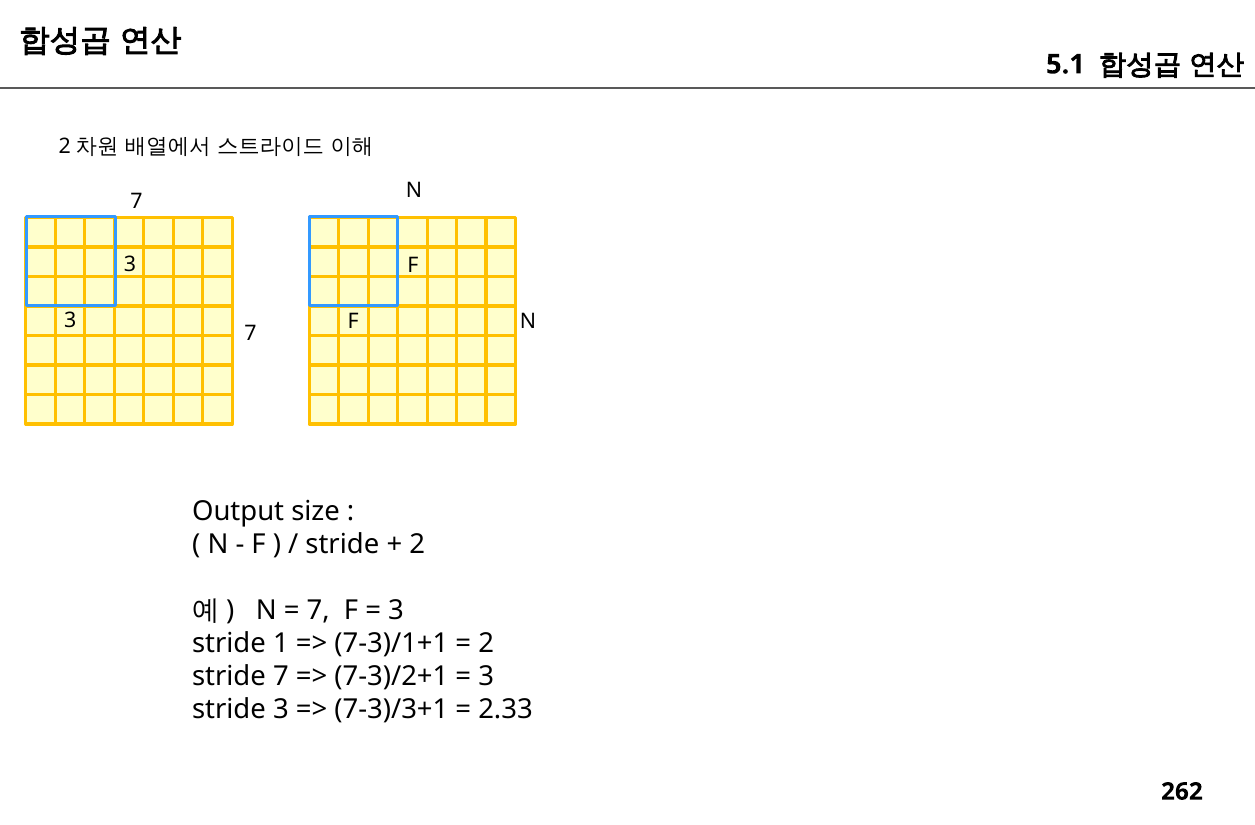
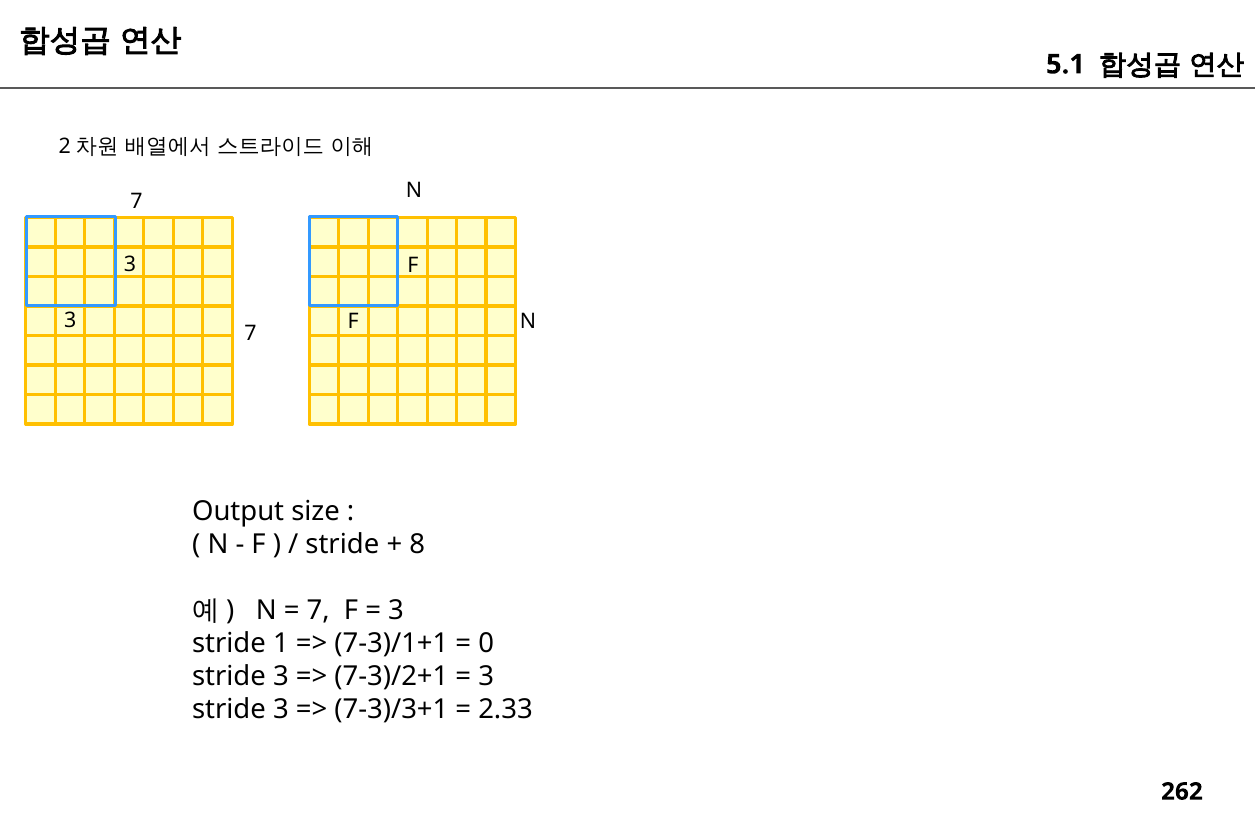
2: 2 -> 8 (417, 544)
2: 2 -> 0 (486, 643)
7: 7 -> 3 (281, 676)
